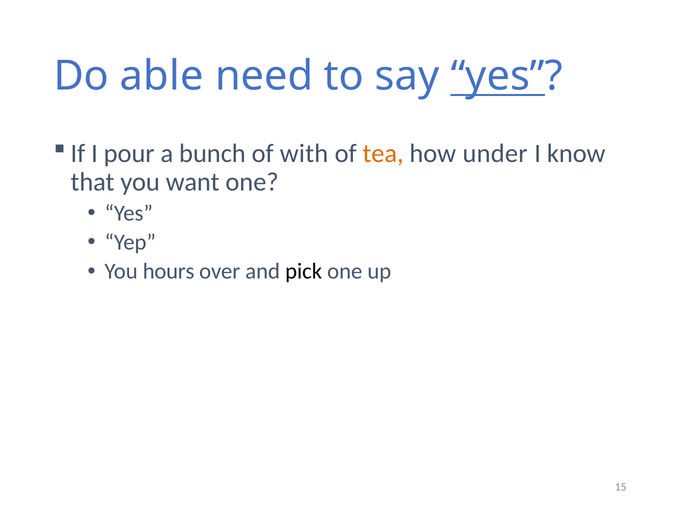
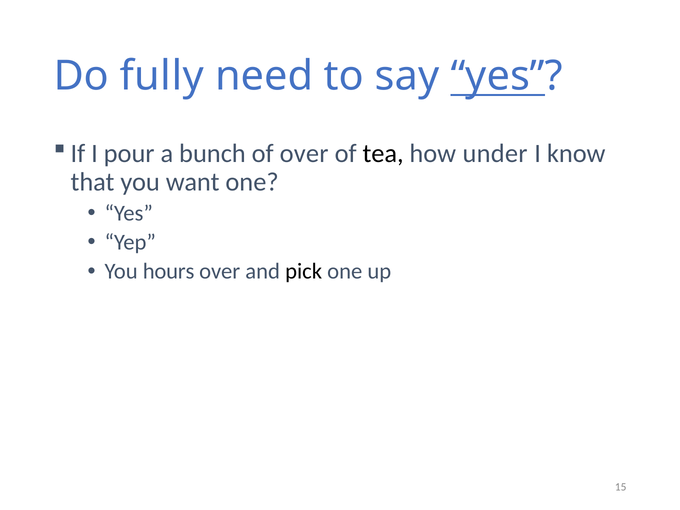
able: able -> fully (162, 76)
of with: with -> over (304, 153)
tea colour: orange -> black (383, 153)
